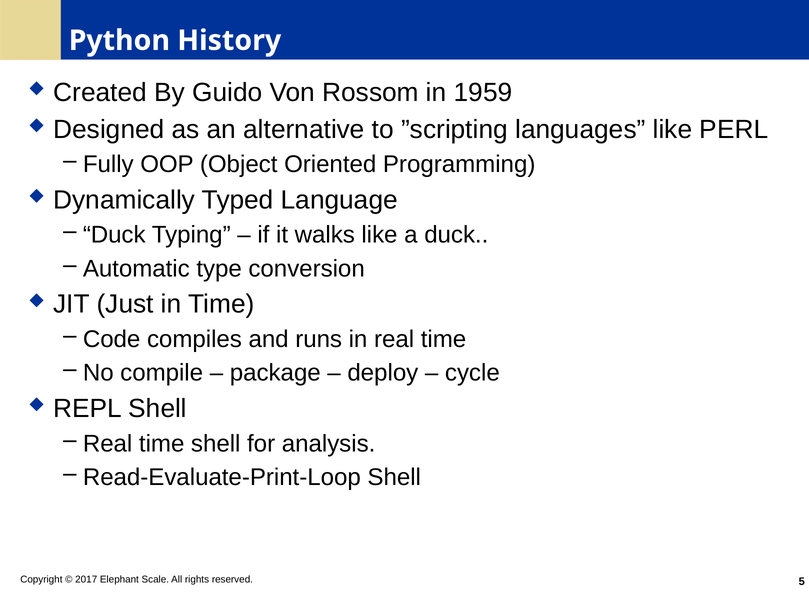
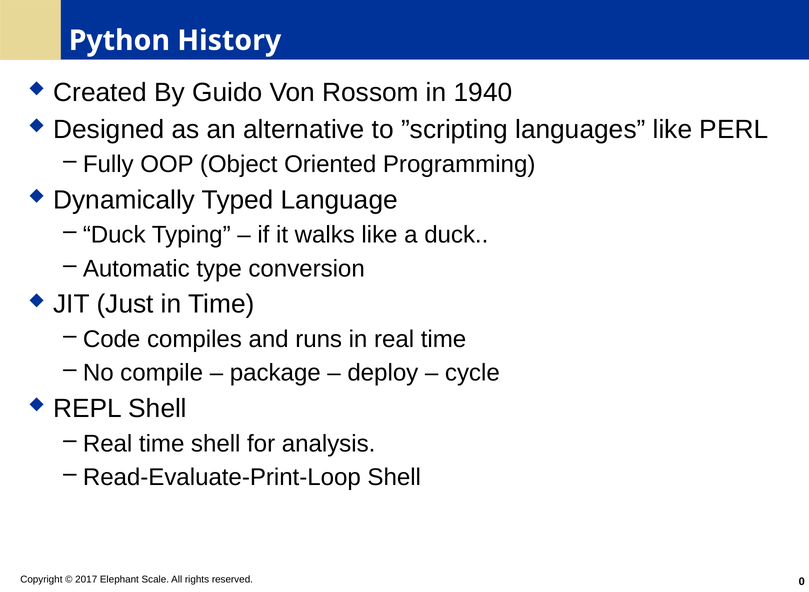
1959: 1959 -> 1940 (483, 93)
5: 5 -> 0 (802, 582)
